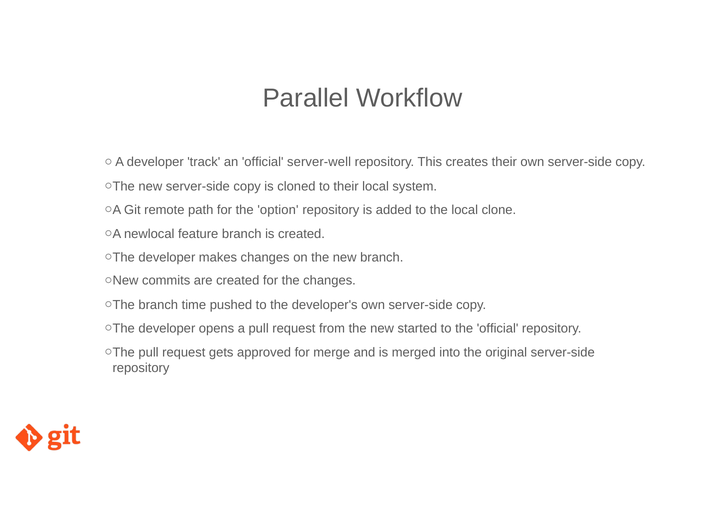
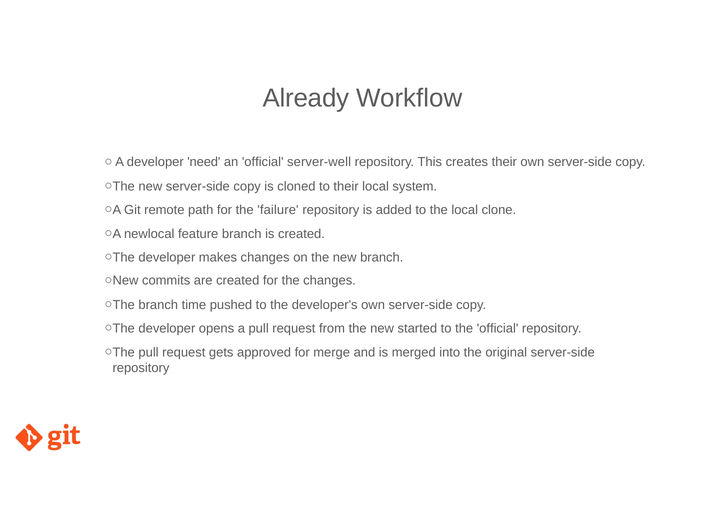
Parallel: Parallel -> Already (306, 98)
track: track -> need (204, 162)
option: option -> failure (278, 210)
